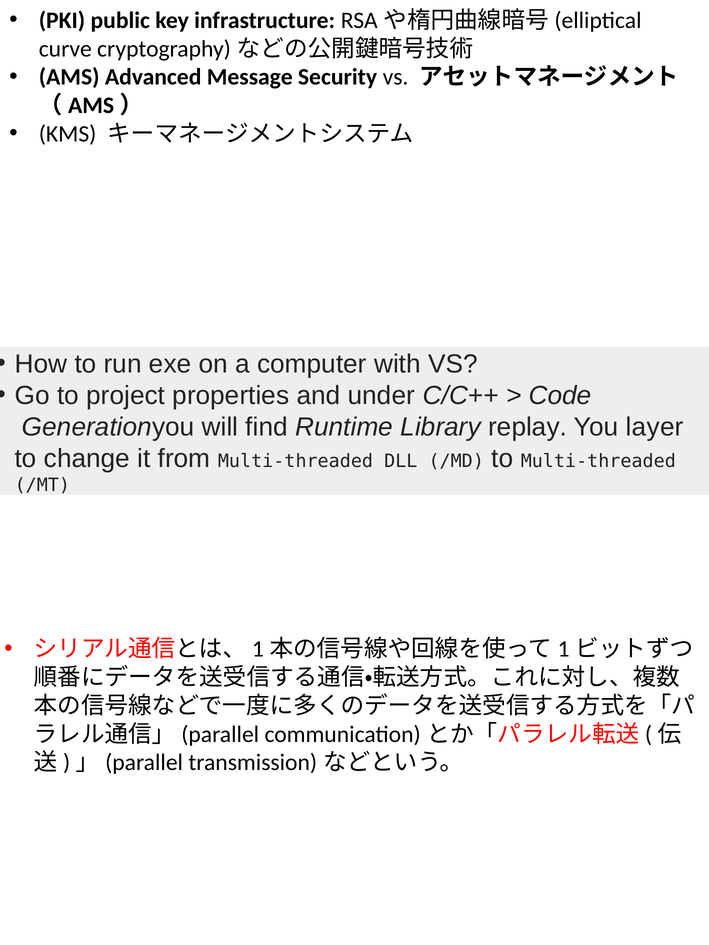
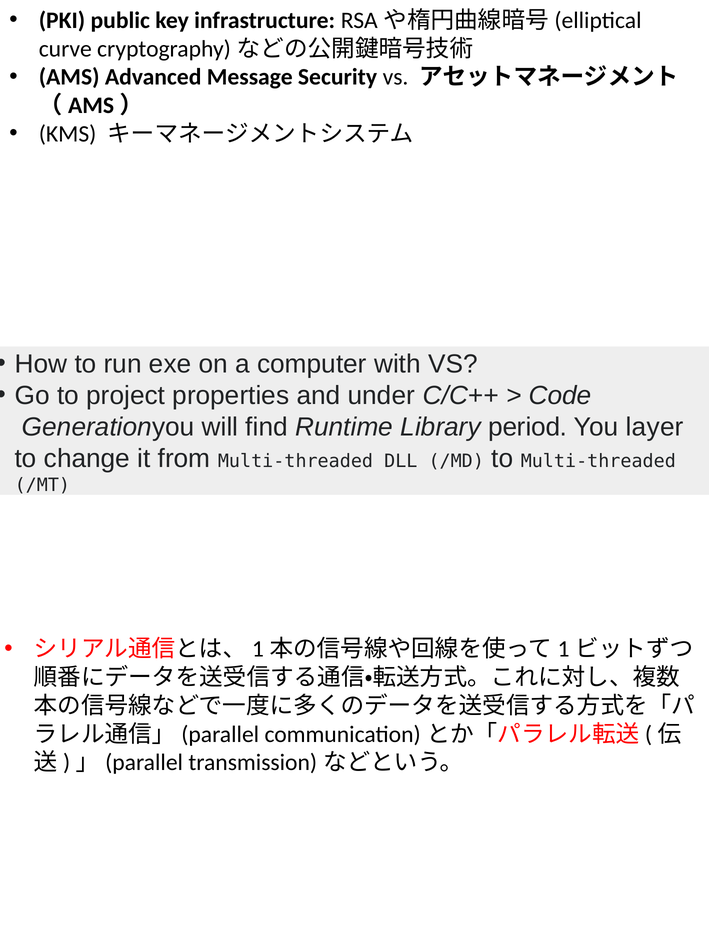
replay: replay -> period (528, 427)
